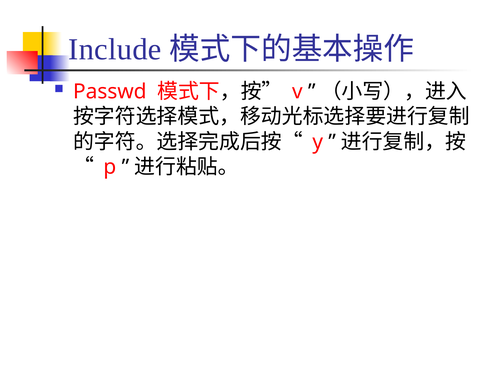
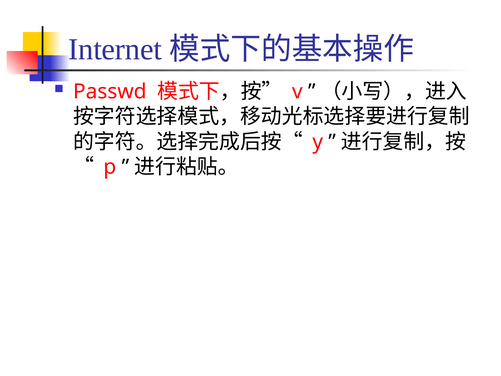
Include: Include -> Internet (115, 49)
